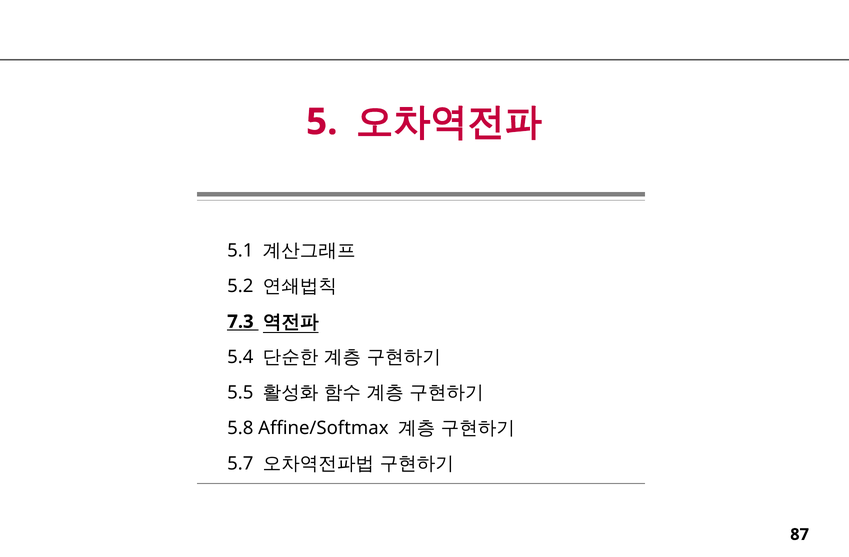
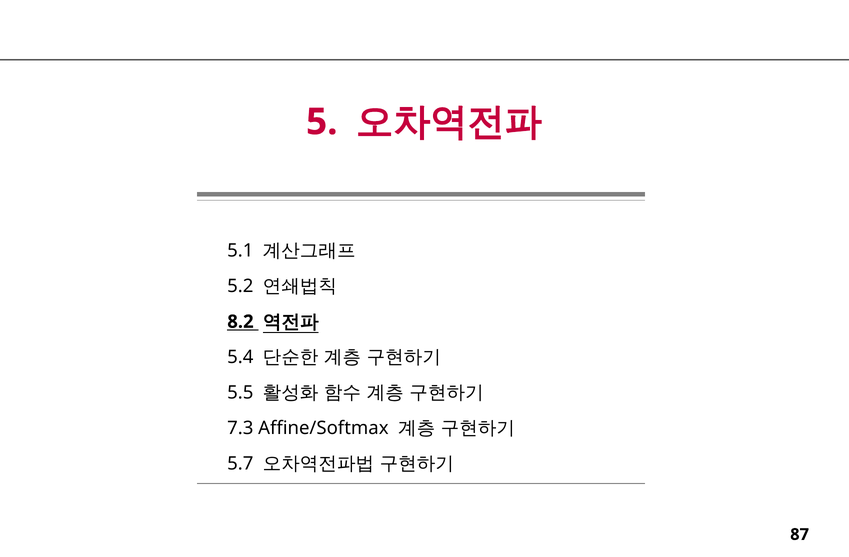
7.3: 7.3 -> 8.2 (240, 322)
5.8: 5.8 -> 7.3 (240, 429)
